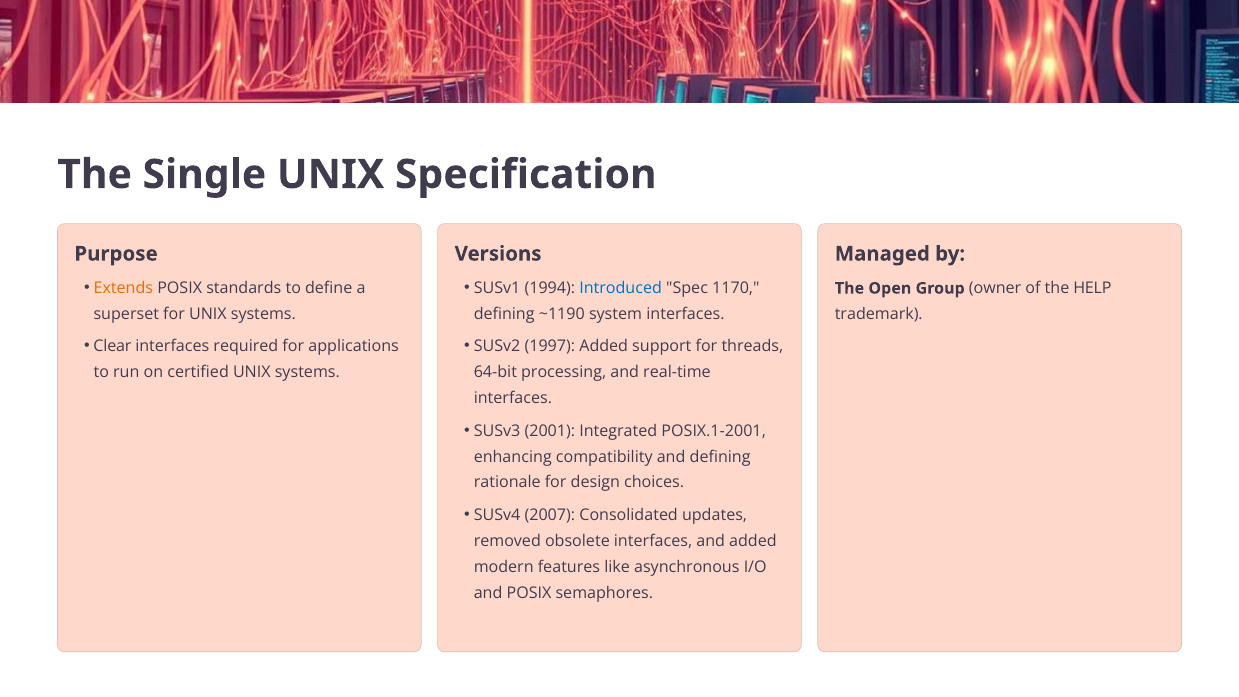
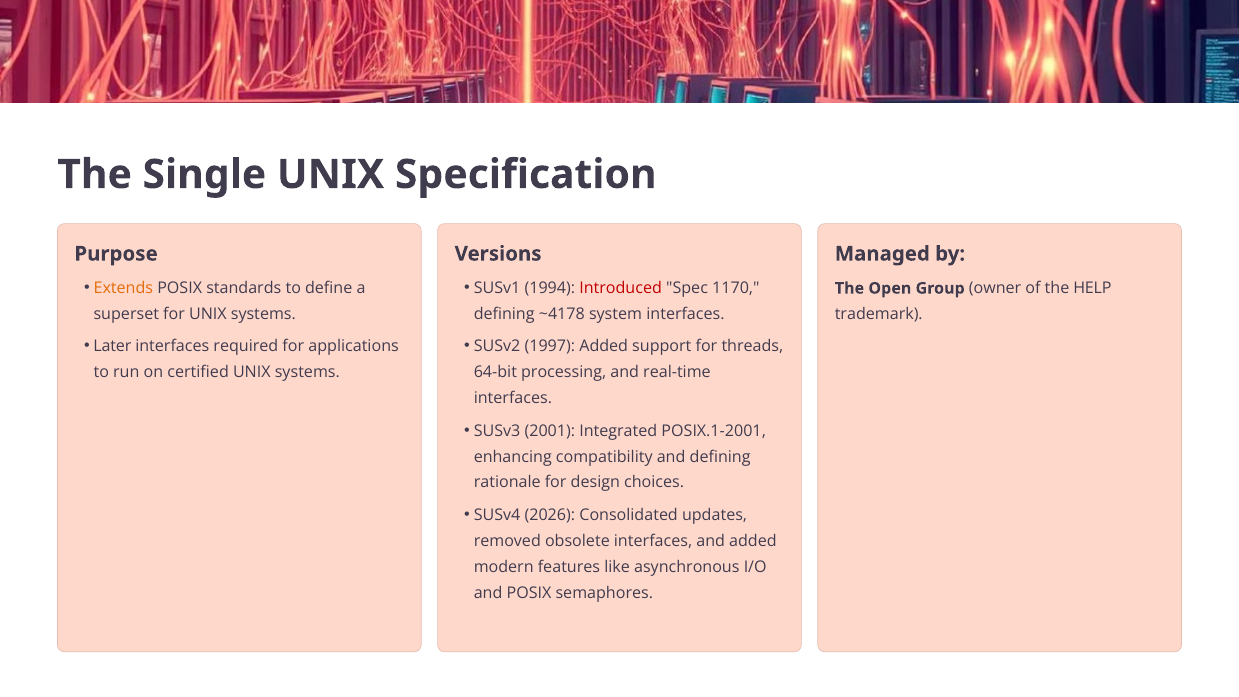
Introduced colour: blue -> red (621, 288)
~1190: ~1190 -> ~4178 (562, 314)
Clear: Clear -> Later (112, 347)
2007: 2007 -> 2026 (550, 516)
